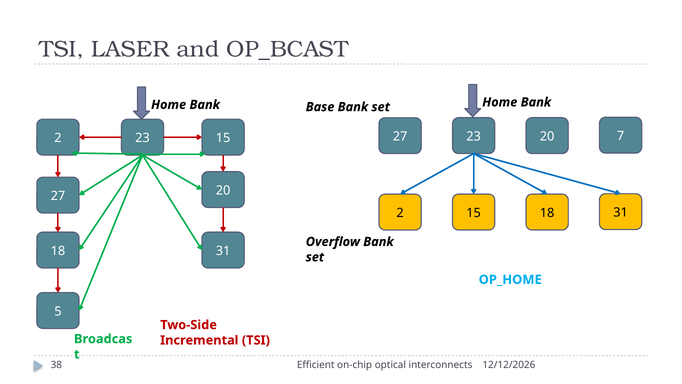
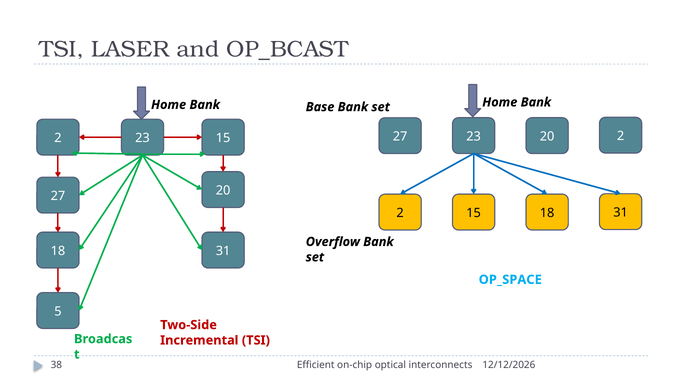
20 7: 7 -> 2 (621, 136)
OP_HOME: OP_HOME -> OP_SPACE (510, 279)
